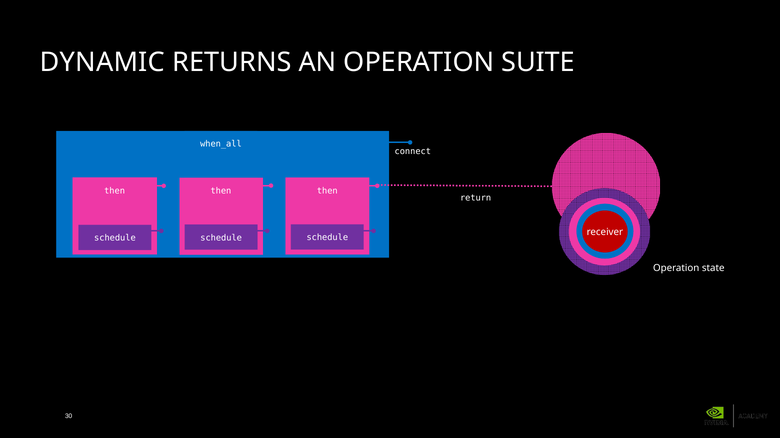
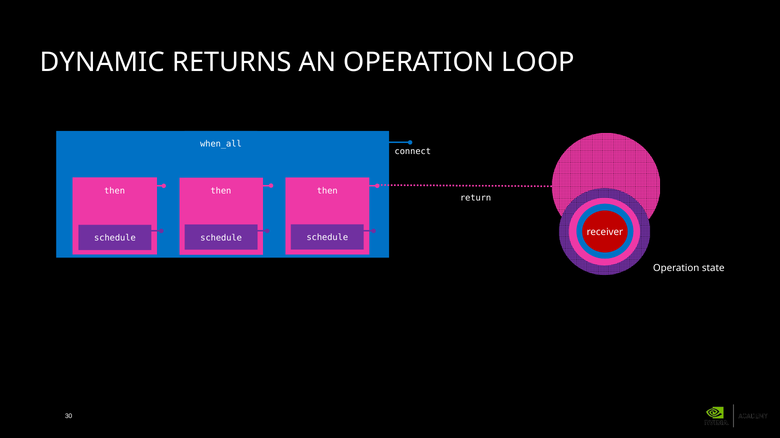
SUITE: SUITE -> LOOP (538, 62)
